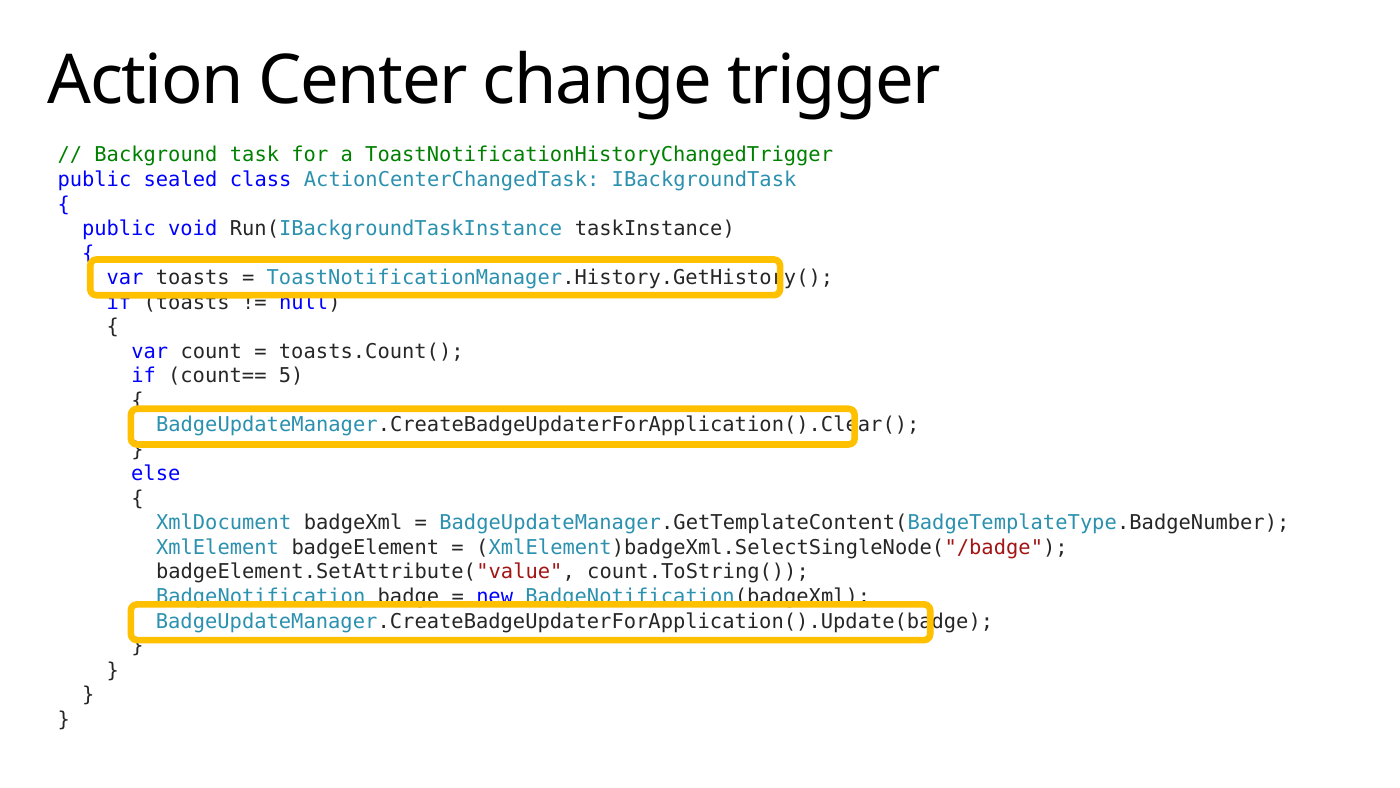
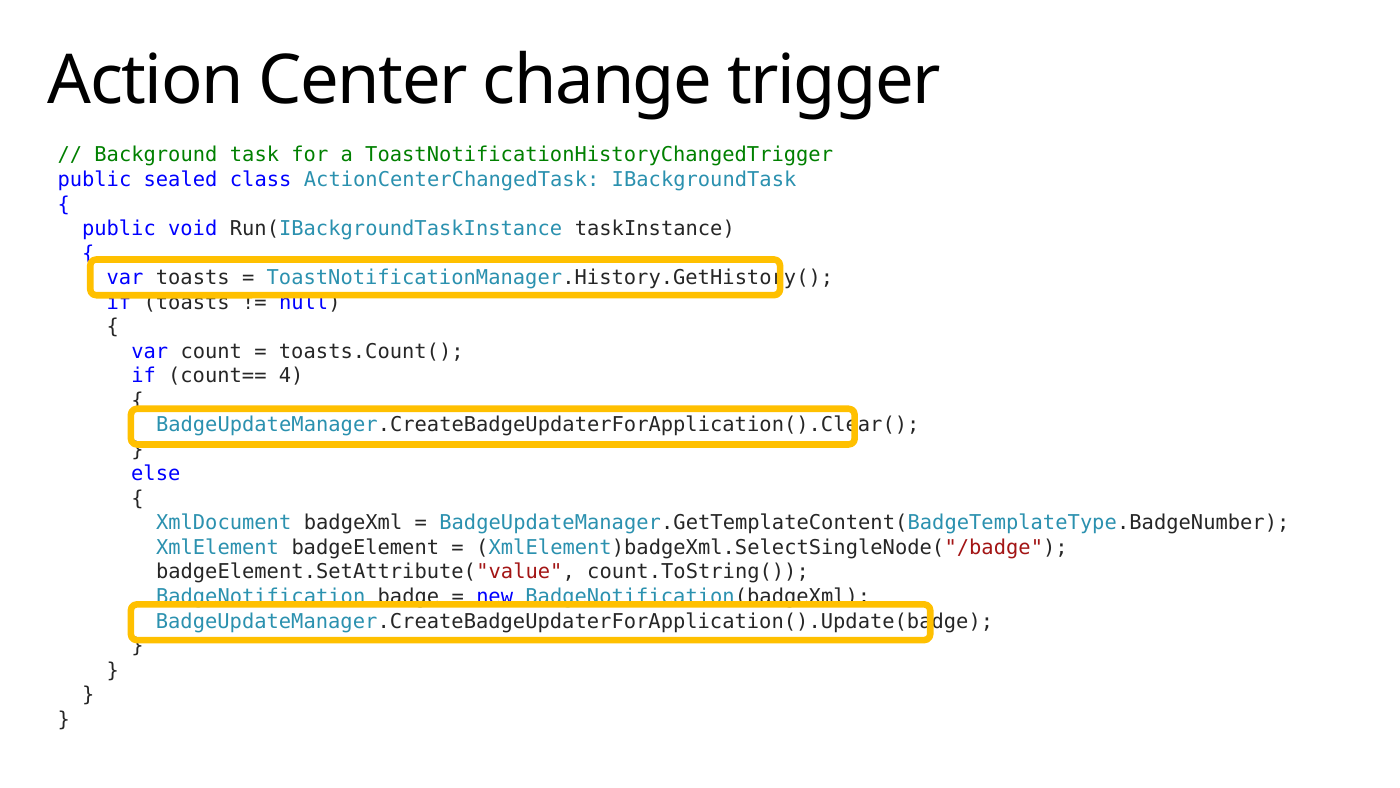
5: 5 -> 4 (291, 376)
